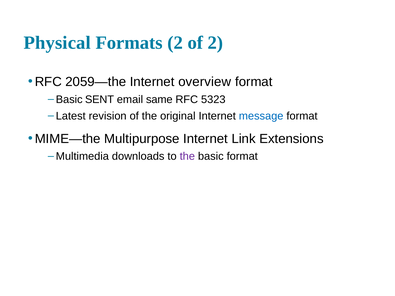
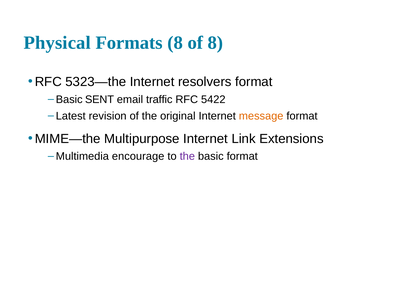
Formats 2: 2 -> 8 (175, 43)
of 2: 2 -> 8 (215, 43)
2059—the: 2059—the -> 5323—the (96, 82)
overview: overview -> resolvers (205, 82)
same: same -> traffic (159, 100)
5323: 5323 -> 5422 (213, 100)
message colour: blue -> orange (261, 116)
downloads: downloads -> encourage (138, 156)
